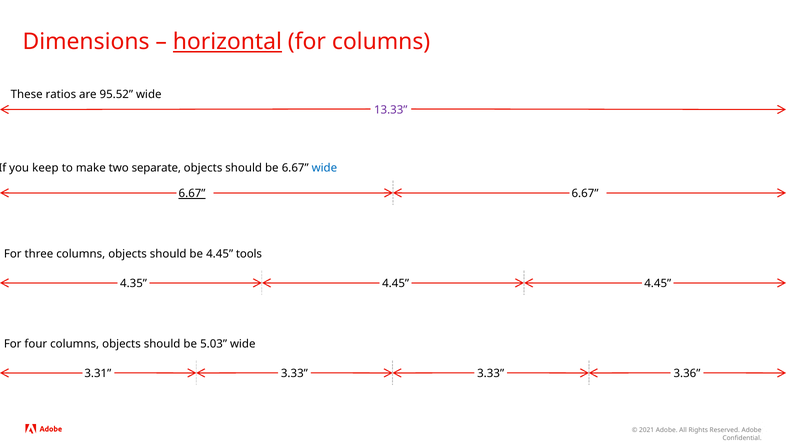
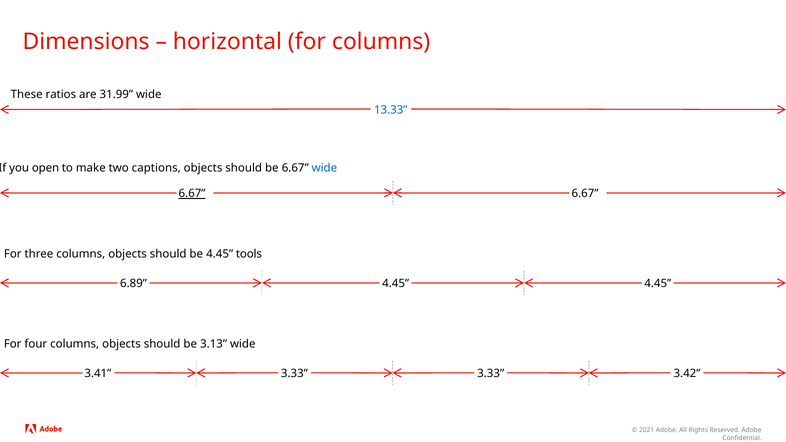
horizontal underline: present -> none (227, 42)
95.52: 95.52 -> 31.99 (116, 95)
13.33 colour: purple -> blue (391, 110)
keep: keep -> open (46, 168)
separate: separate -> captions (156, 168)
4.35: 4.35 -> 6.89 (134, 284)
5.03: 5.03 -> 3.13 (214, 344)
3.31: 3.31 -> 3.41 (98, 374)
3.36: 3.36 -> 3.42 (687, 374)
